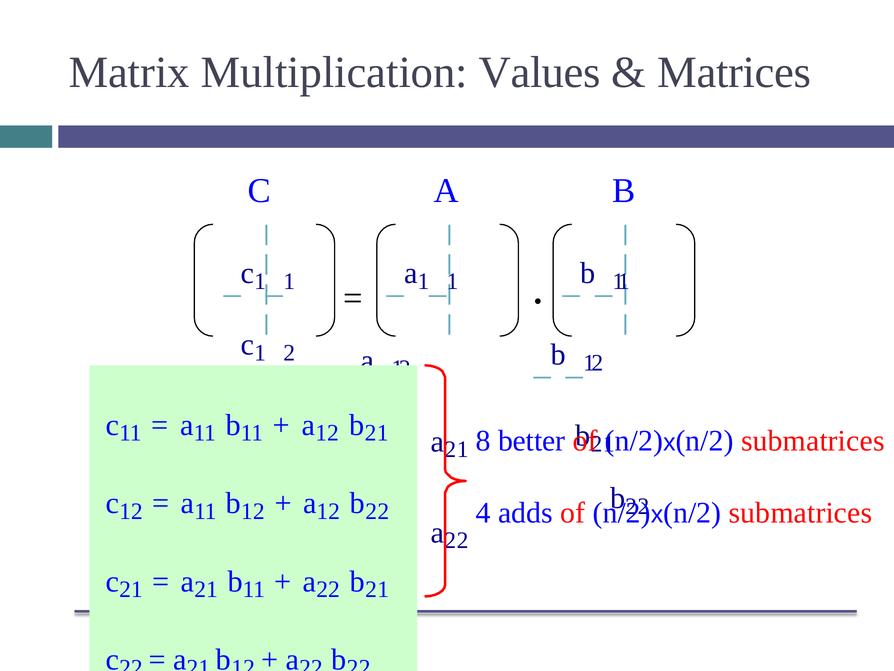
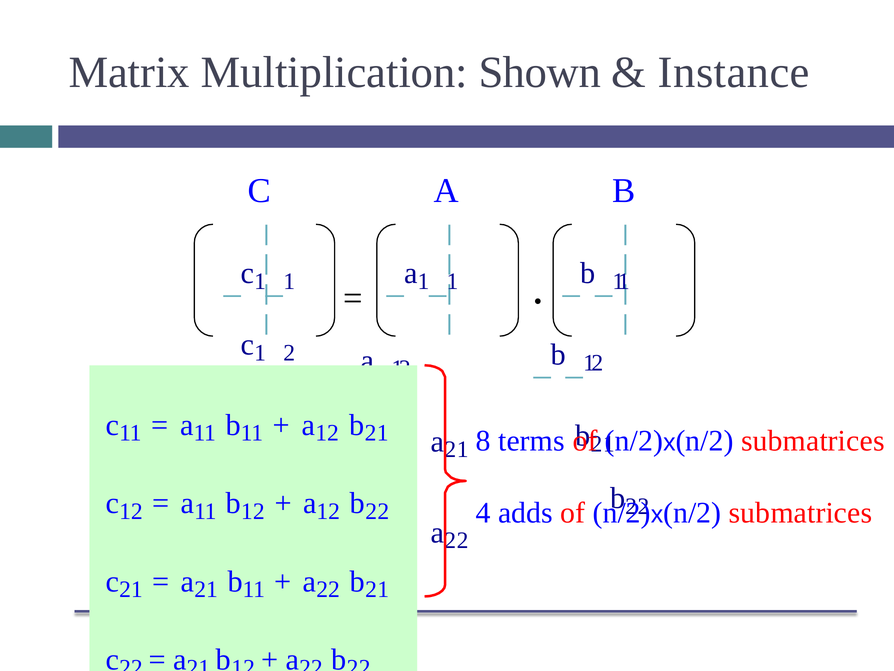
Values: Values -> Shown (540, 73)
Matrices: Matrices -> Instance (734, 73)
better: better -> terms (531, 440)
